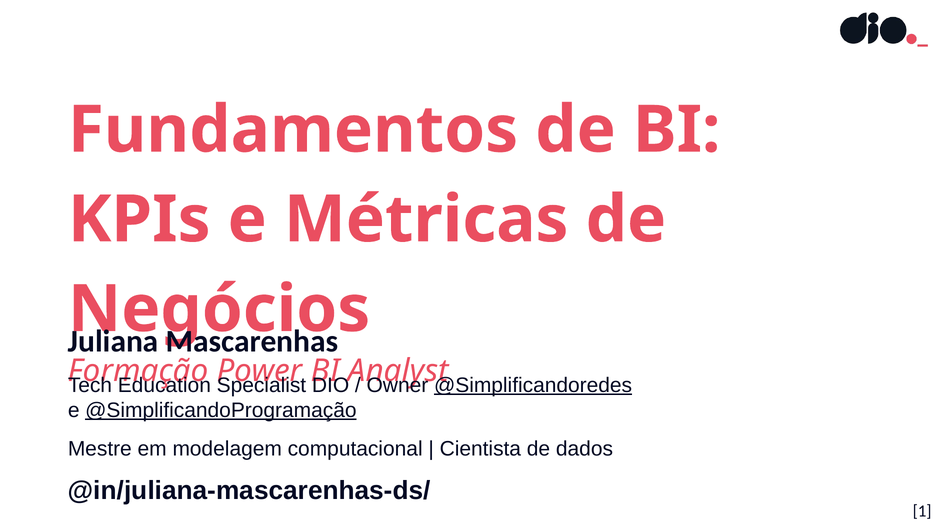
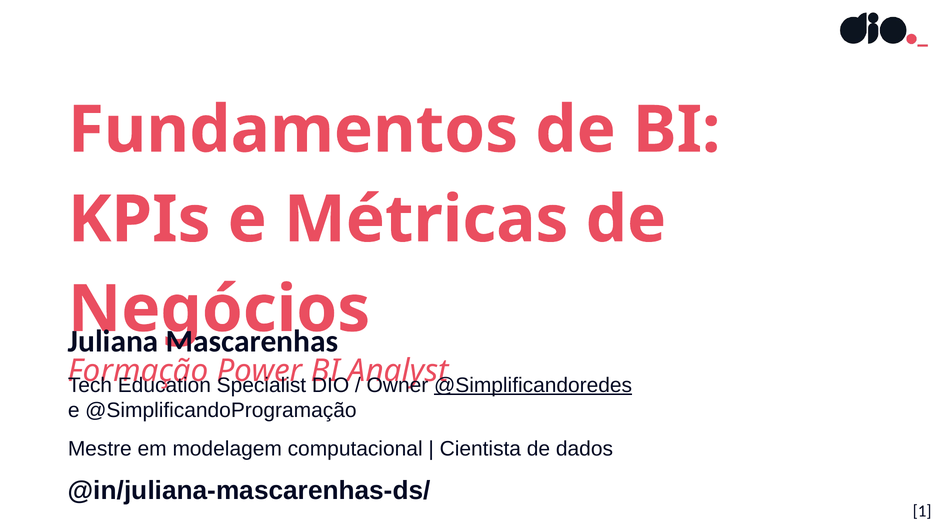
@SimplificandoProgramação underline: present -> none (221, 411)
